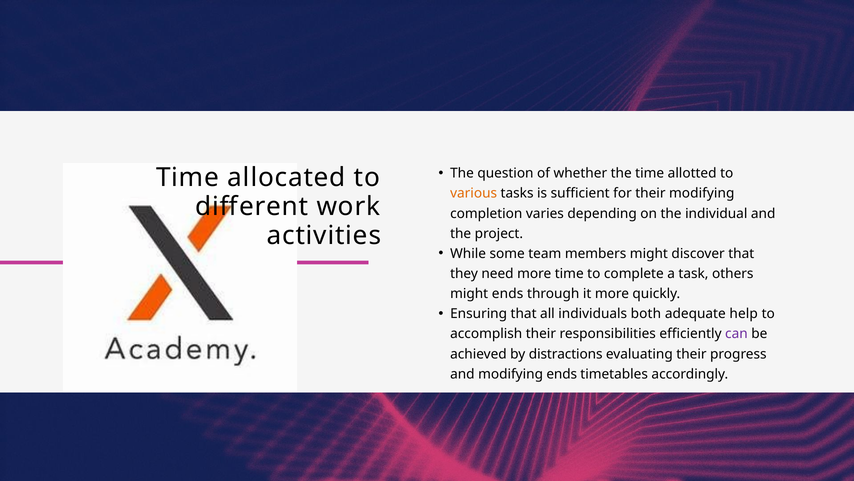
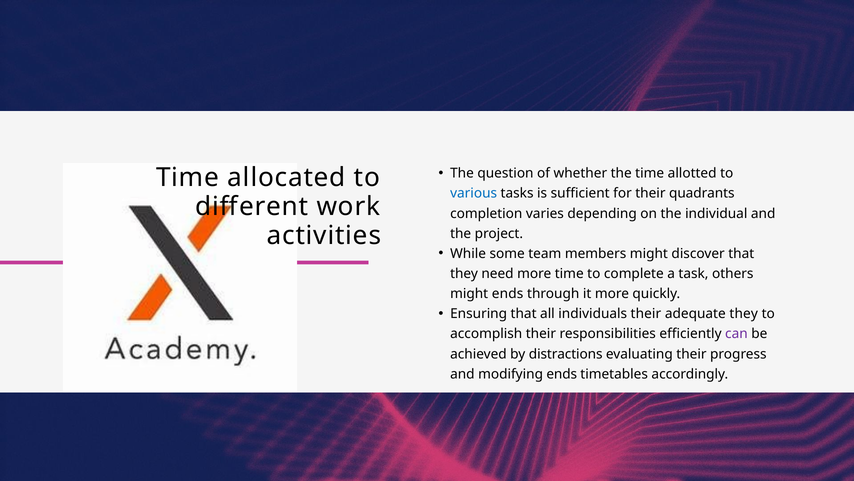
various colour: orange -> blue (474, 193)
their modifying: modifying -> quadrants (702, 193)
individuals both: both -> their (646, 313)
adequate help: help -> they (744, 313)
